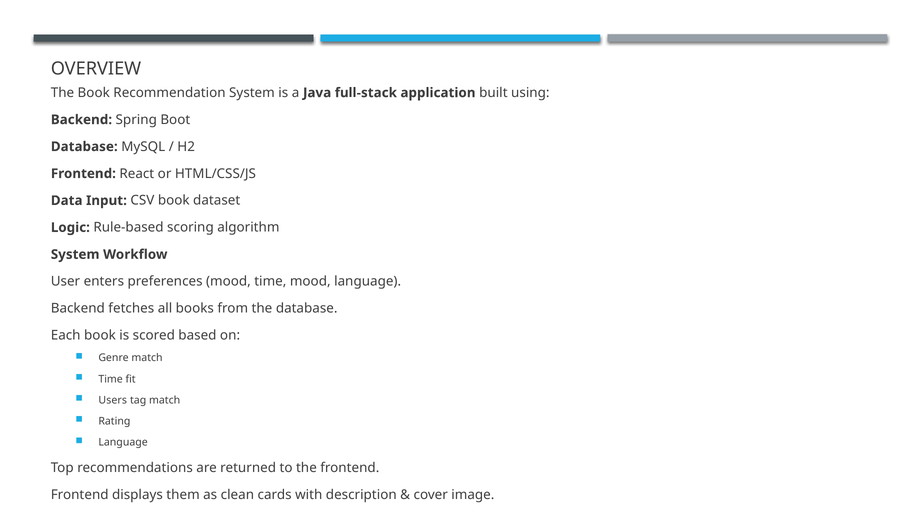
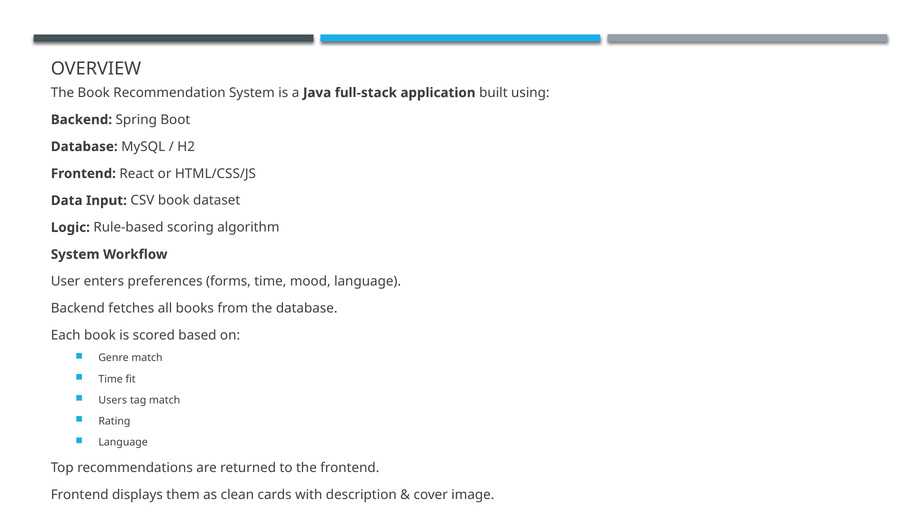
preferences mood: mood -> forms (228, 281)
